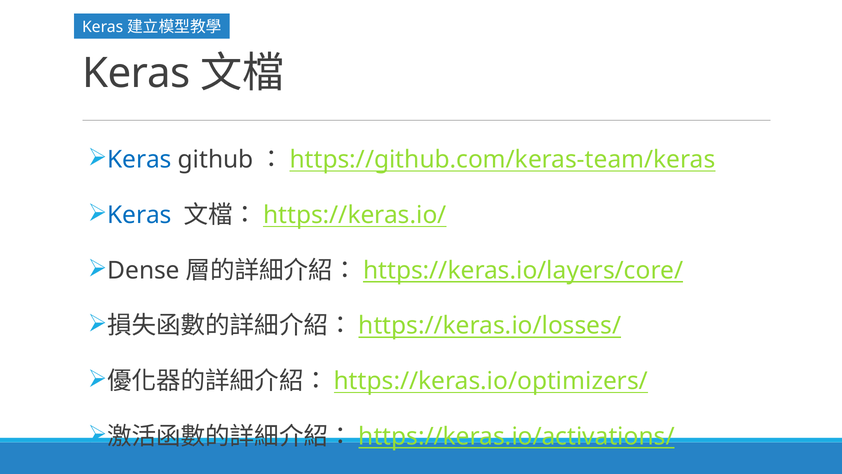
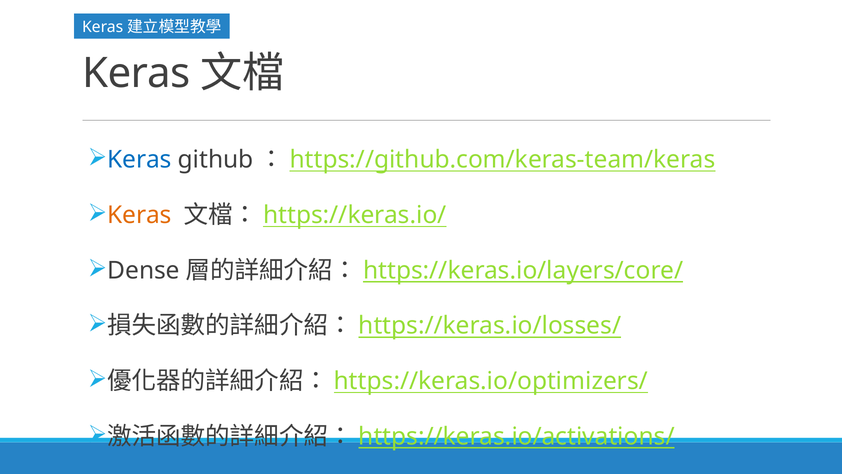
Keras colour: blue -> orange (139, 215)
